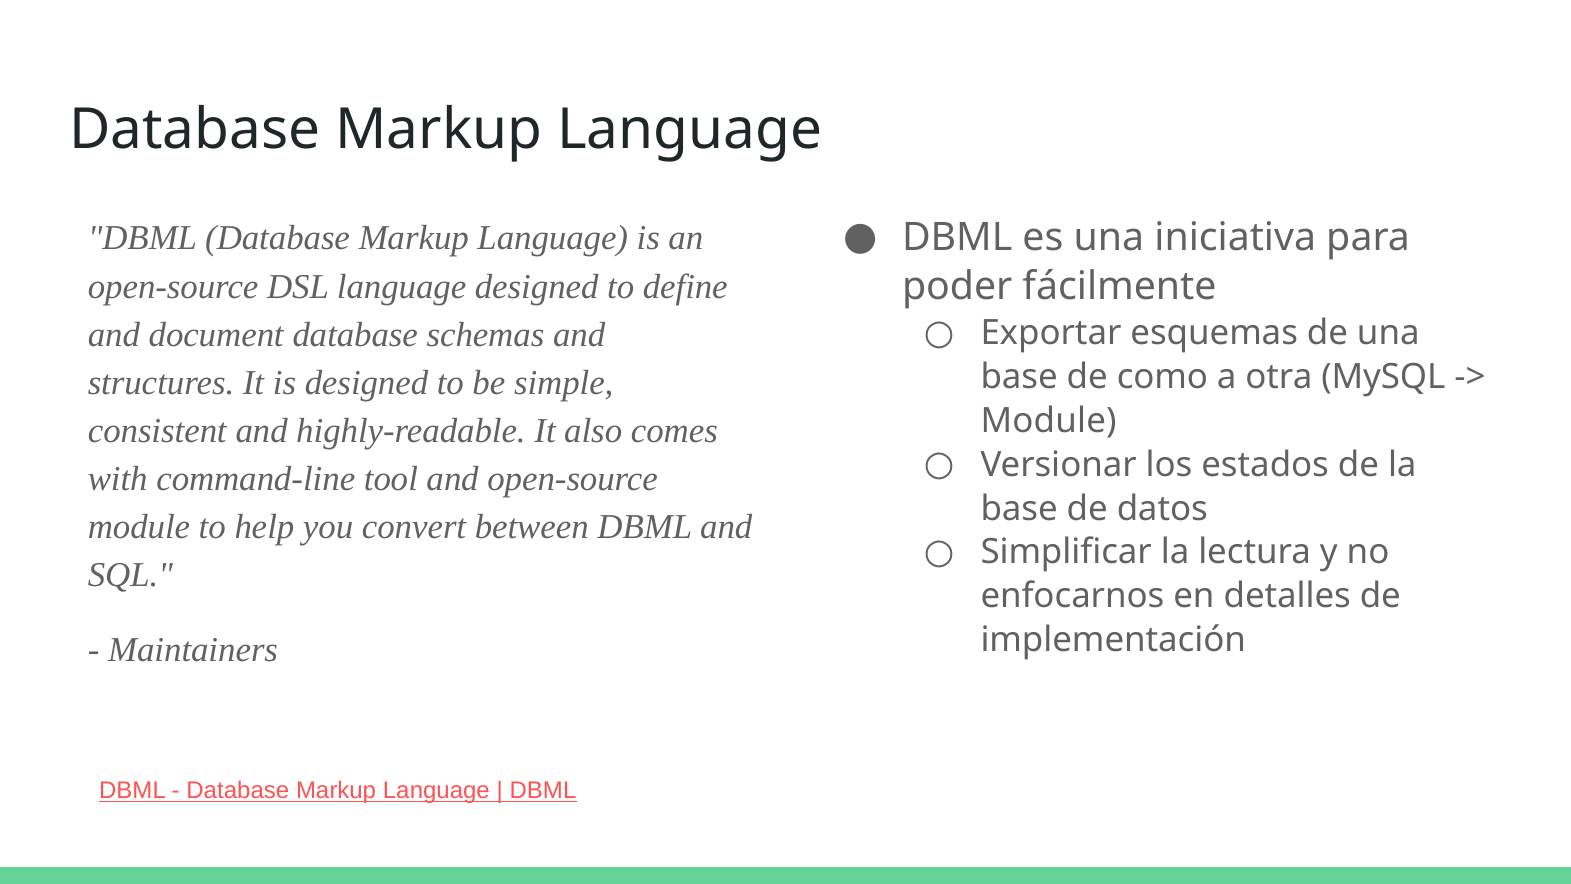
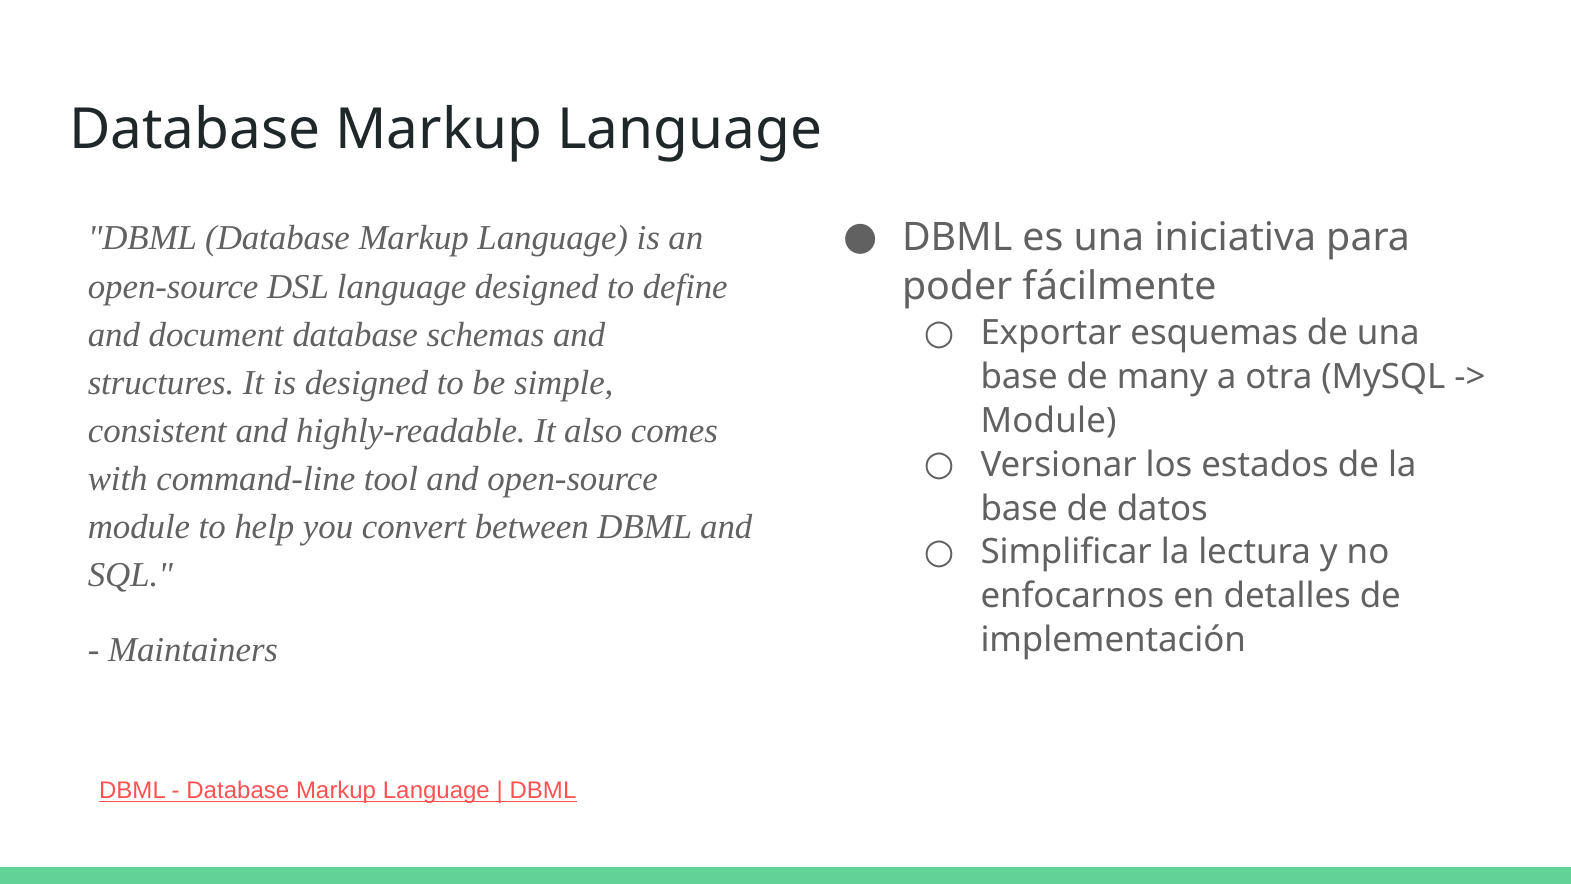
como: como -> many (1162, 377)
